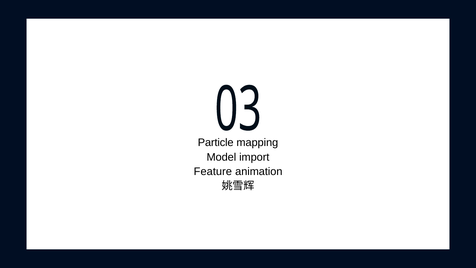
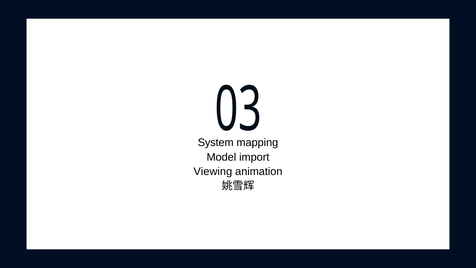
Particle: Particle -> System (216, 143)
Feature: Feature -> Viewing (213, 171)
